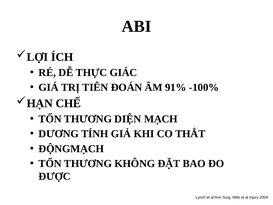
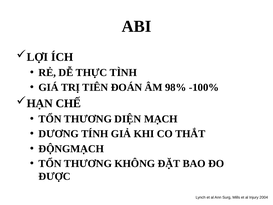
GIÁC: GIÁC -> TÌNH (123, 72)
91%: 91% -> 98% (176, 87)
